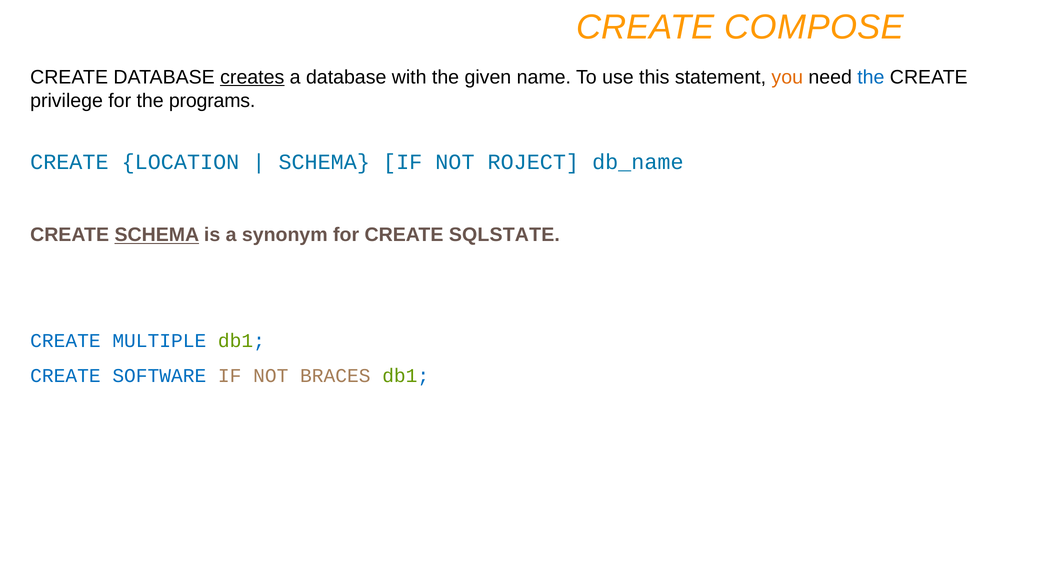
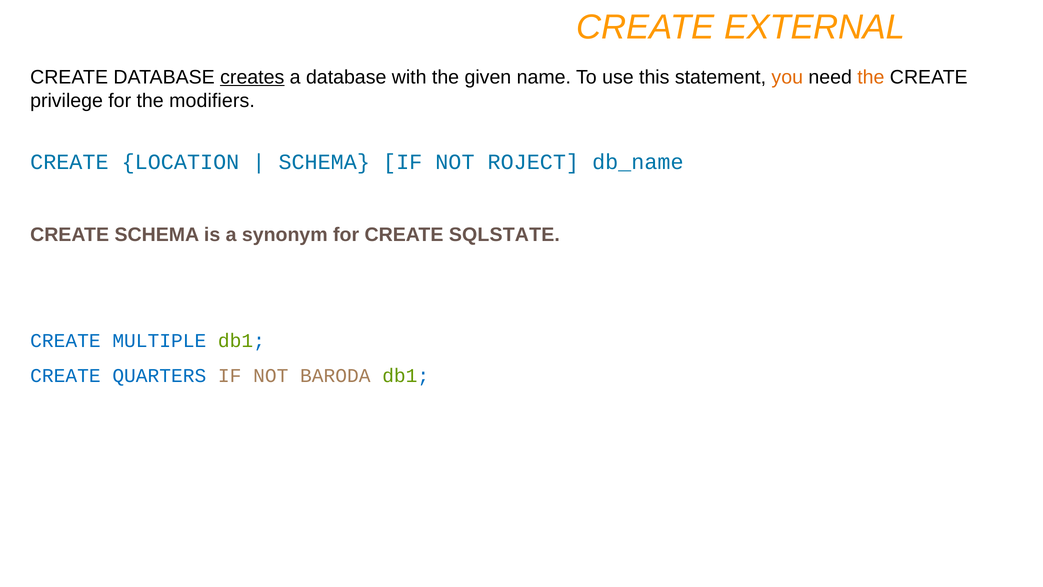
COMPOSE: COMPOSE -> EXTERNAL (815, 27)
the colour: blue -> orange (871, 77)
programs: programs -> modifiers (212, 101)
SCHEMA underline: present -> none (157, 235)
SOFTWARE: SOFTWARE -> QUARTERS (159, 376)
BRACES: BRACES -> BARODA (335, 376)
